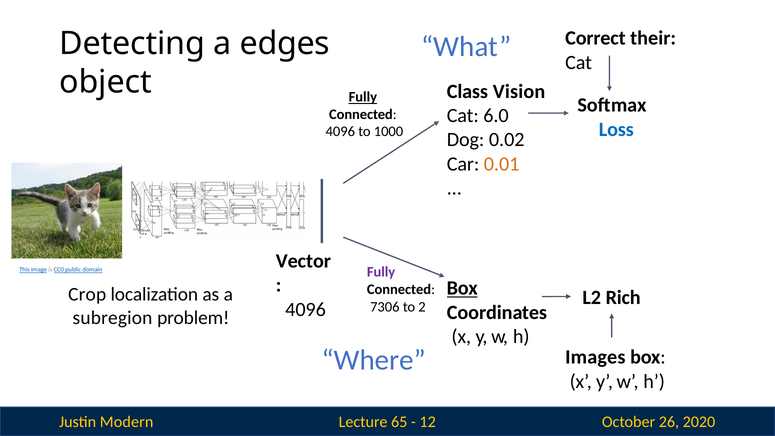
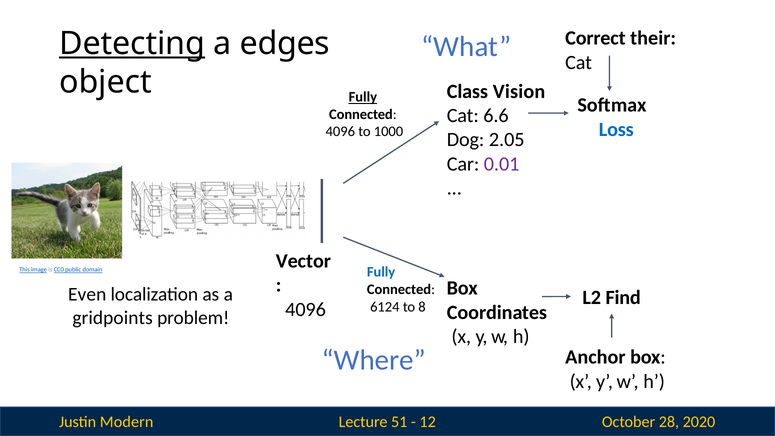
Detecting underline: none -> present (132, 44)
6.0: 6.0 -> 6.6 (496, 116)
0.02: 0.02 -> 2.05 (507, 140)
0.01 colour: orange -> purple (502, 164)
Fully colour: purple -> blue (381, 272)
Box underline: present -> none (462, 288)
Crop: Crop -> Even (87, 295)
7306: 7306 -> 6124 (385, 307)
2: 2 -> 8 (422, 307)
Rich: Rich -> Find (623, 298)
subregion: subregion -> gridpoints (113, 318)
Images: Images -> Anchor (595, 357)
65: 65 -> 51 (399, 422)
26: 26 -> 28 (669, 422)
